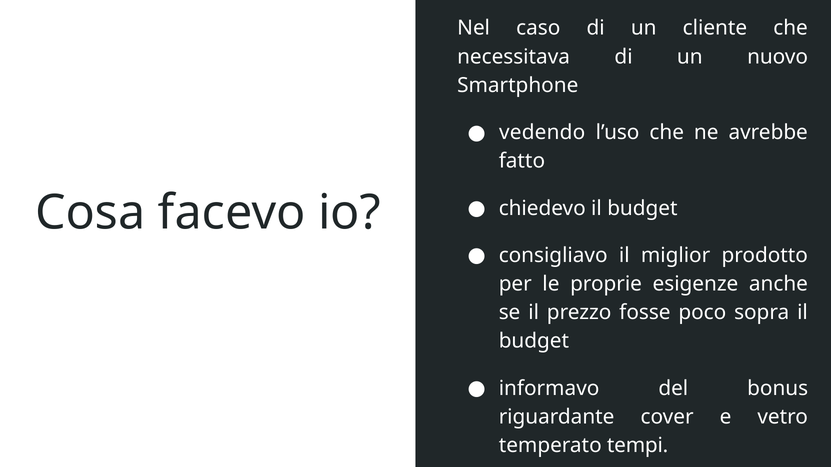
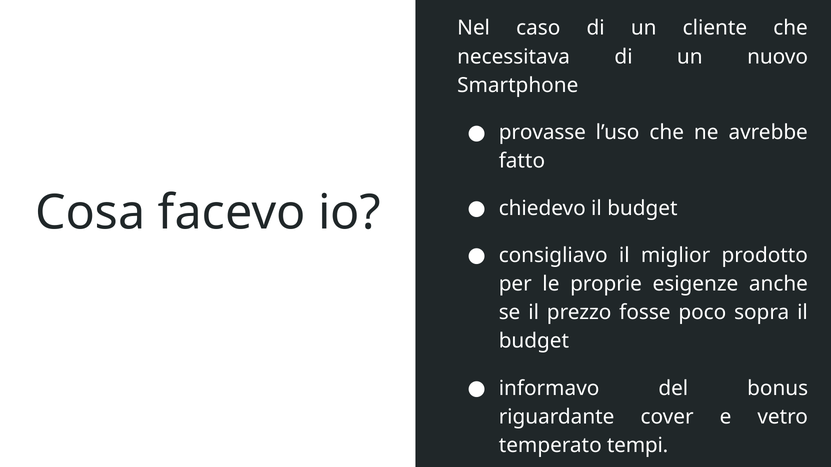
vedendo: vedendo -> provasse (542, 133)
